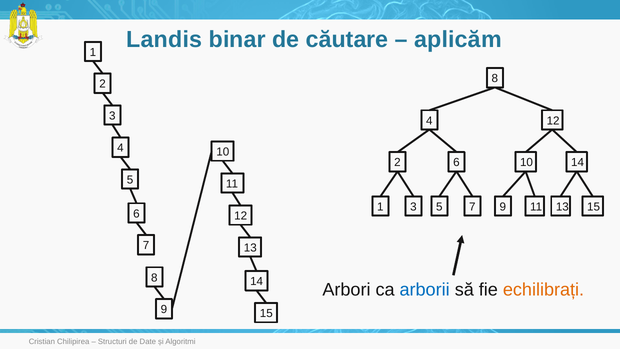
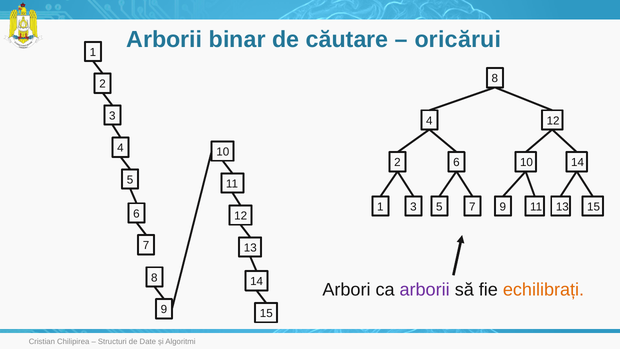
Landis: Landis -> Arborii (164, 39)
aplicăm: aplicăm -> oricărui (458, 39)
arborii colour: blue -> purple (425, 289)
